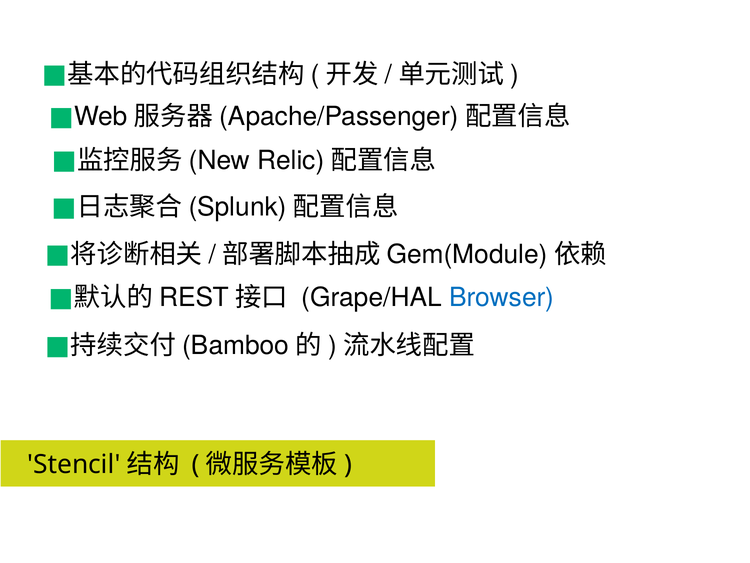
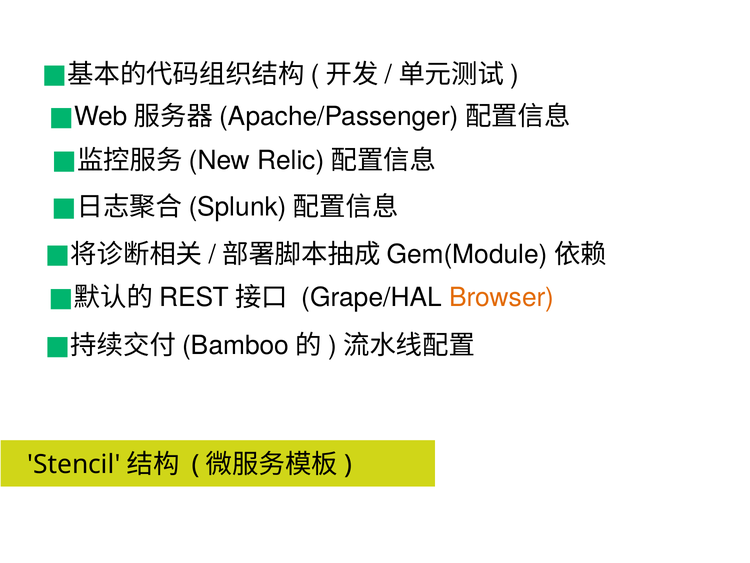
Browser colour: blue -> orange (502, 297)
